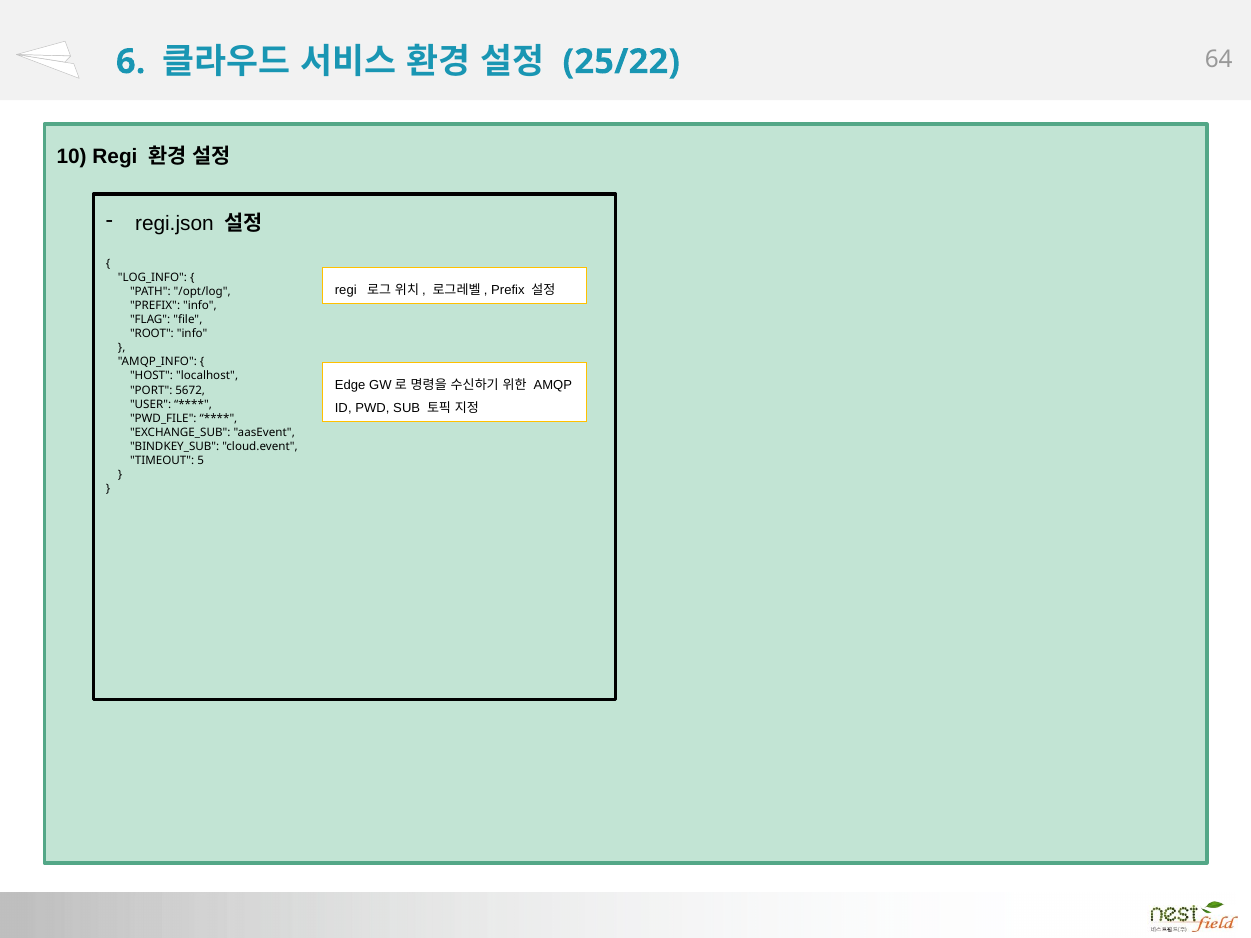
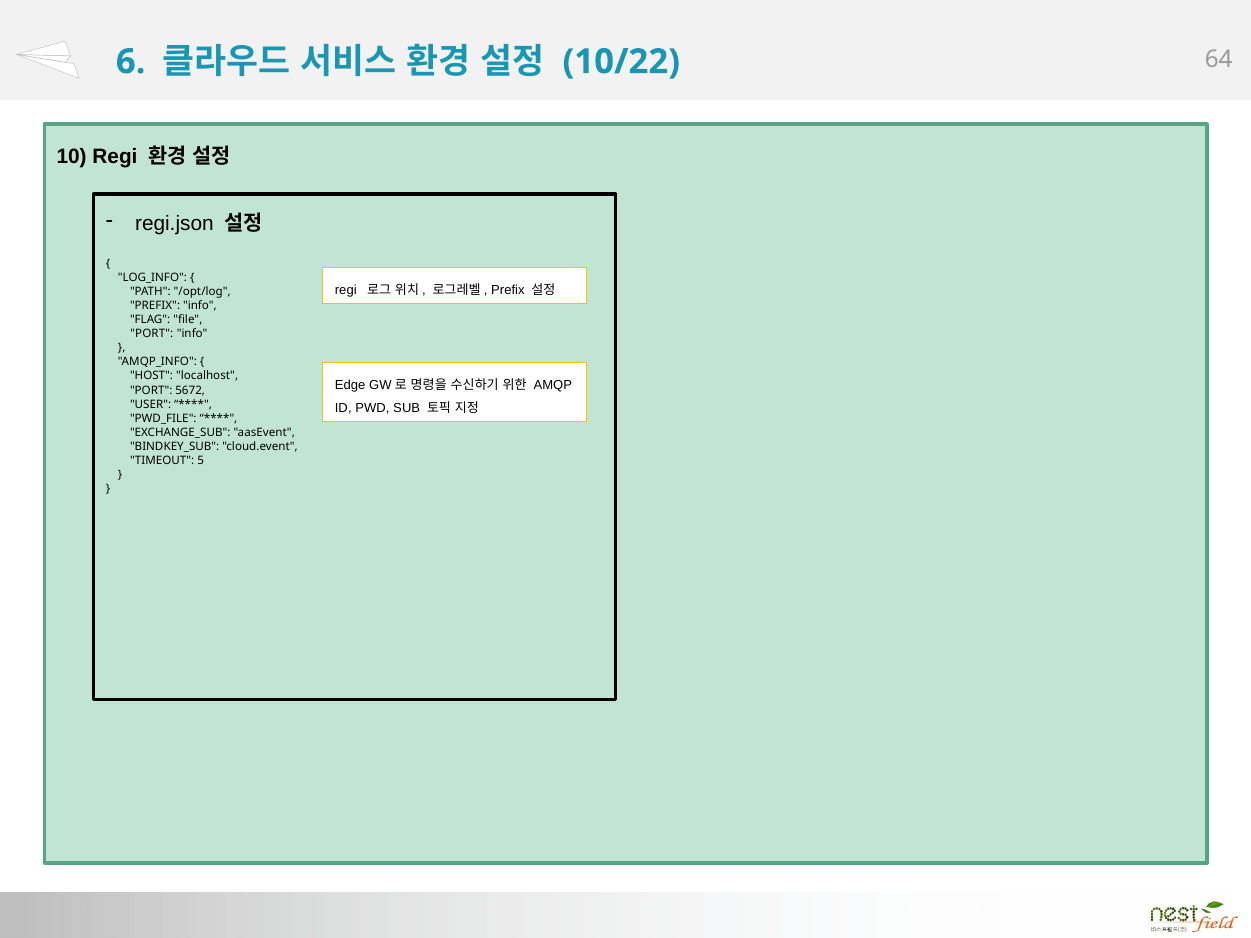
25/22: 25/22 -> 10/22 (621, 62)
ROOT: ROOT -> PORT (152, 334)
